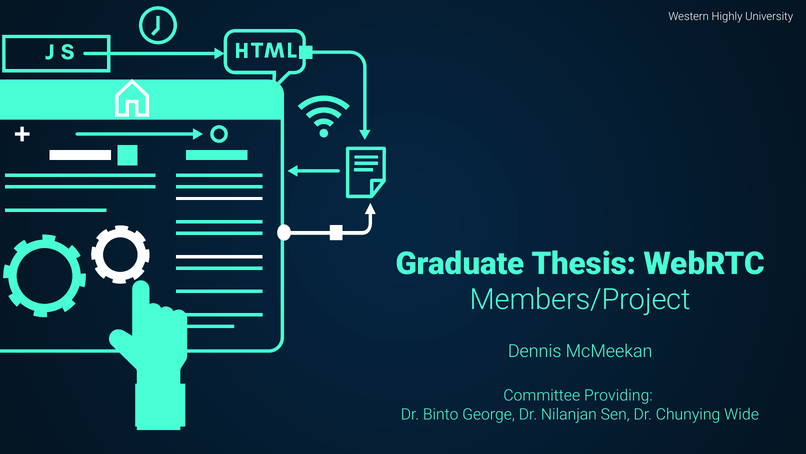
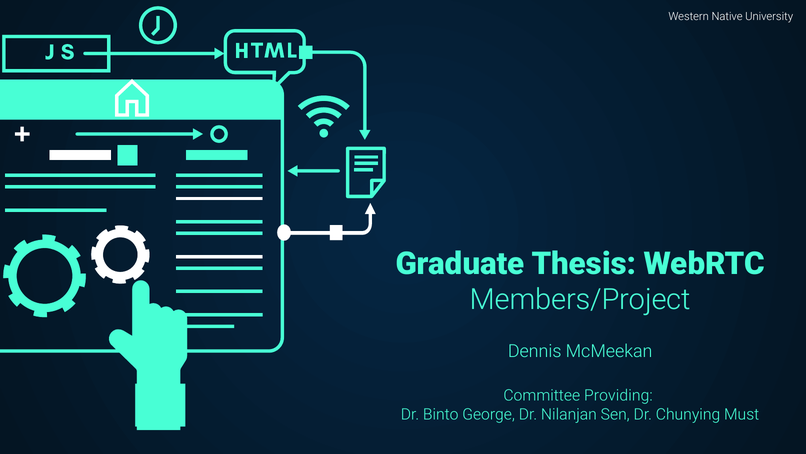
Highly: Highly -> Native (727, 17)
Wide: Wide -> Must (742, 414)
